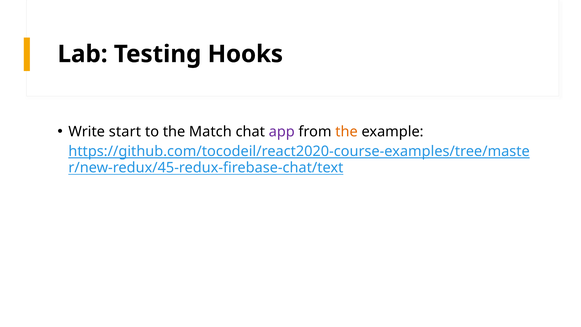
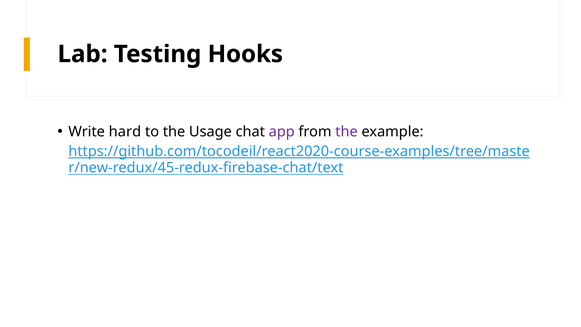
start: start -> hard (125, 132)
Match: Match -> Usage (210, 132)
the colour: orange -> purple (347, 132)
